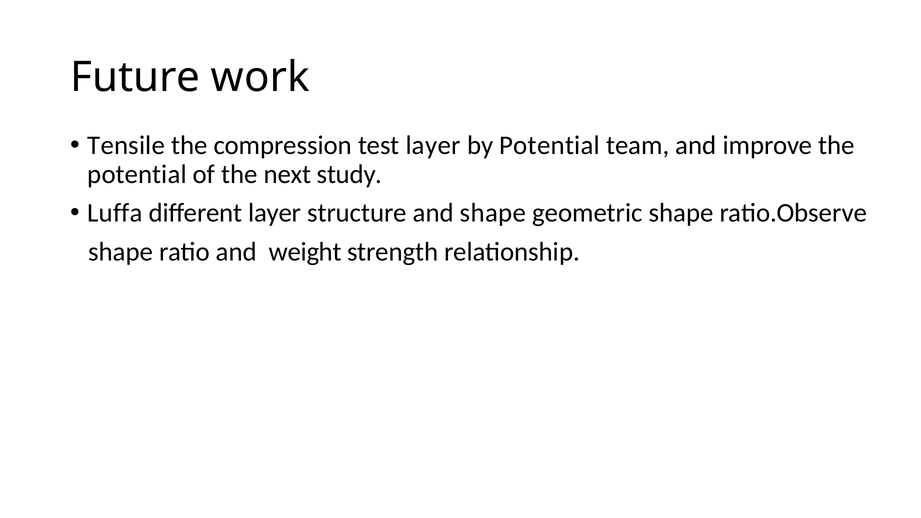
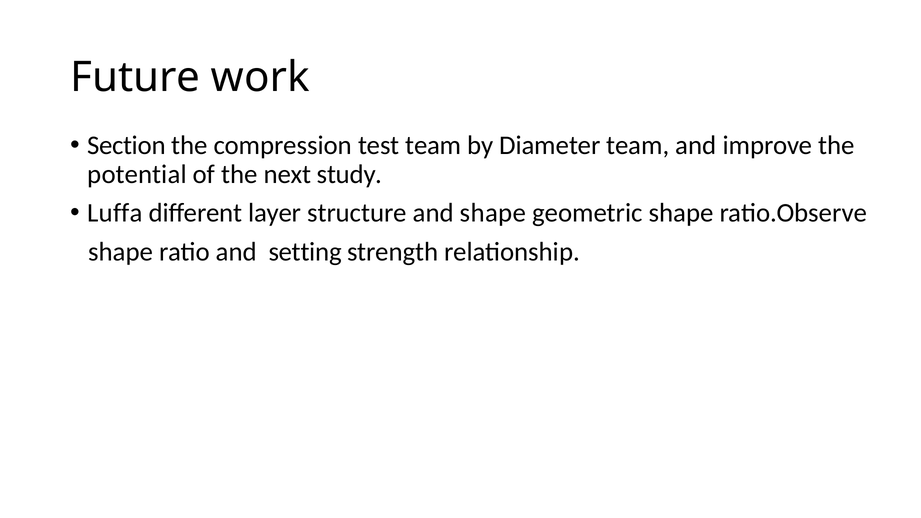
Tensile: Tensile -> Section (126, 146)
test layer: layer -> team (433, 146)
by Potential: Potential -> Diameter (550, 146)
weight: weight -> setting (305, 252)
